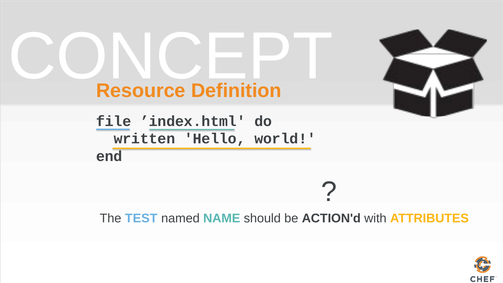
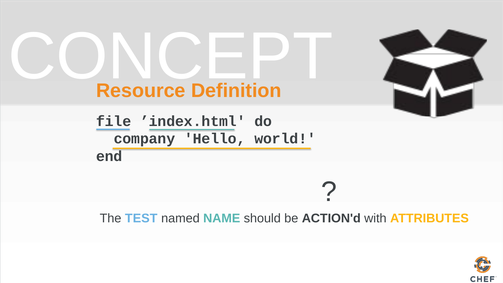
written: written -> company (144, 139)
